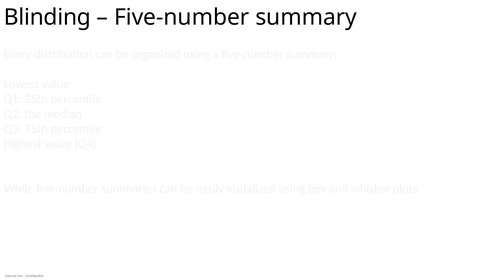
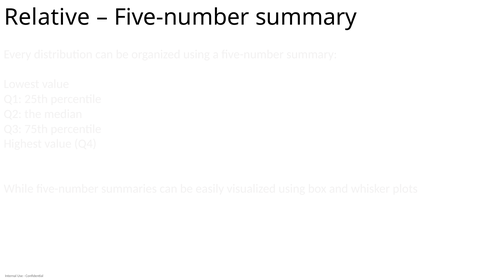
Blinding: Blinding -> Relative (47, 17)
